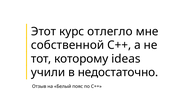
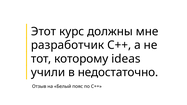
отлегло: отлегло -> должны (110, 32)
собственной: собственной -> разработчик (68, 45)
